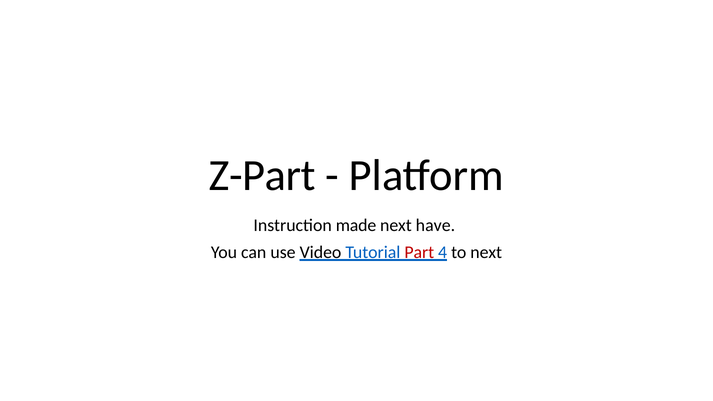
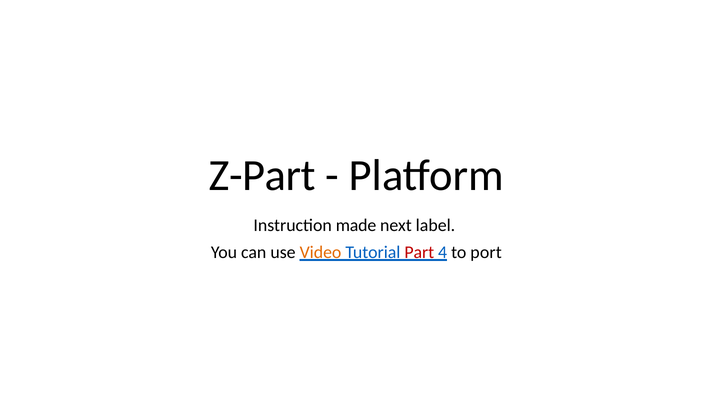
have: have -> label (435, 226)
Video colour: black -> orange (321, 252)
to next: next -> port (486, 252)
